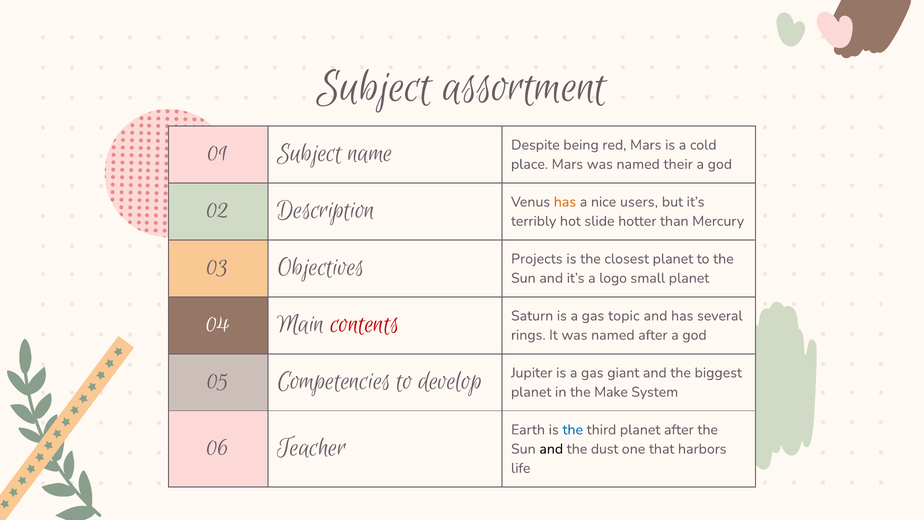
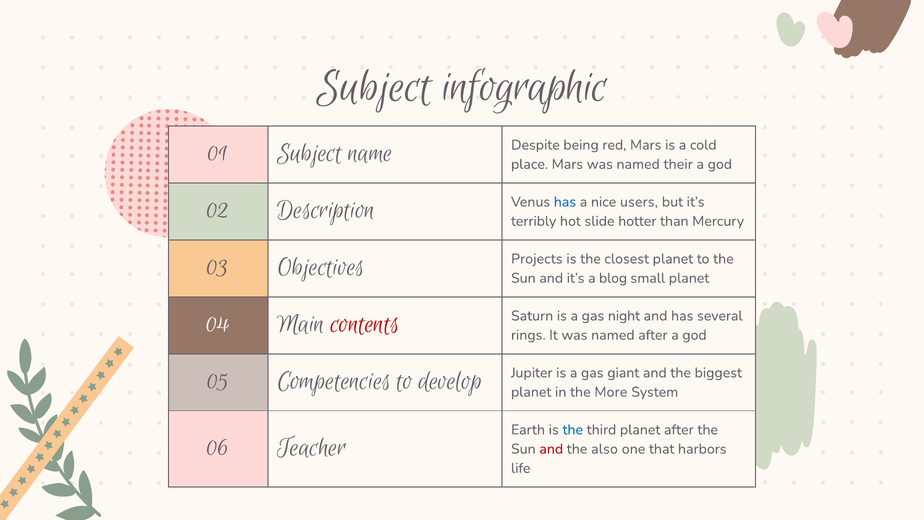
assortment: assortment -> infographic (525, 84)
has colour: orange -> blue (565, 202)
logo: logo -> blog (613, 278)
topic: topic -> night (624, 316)
Make: Make -> More (611, 392)
and colour: black -> red (551, 449)
dust: dust -> also (604, 449)
